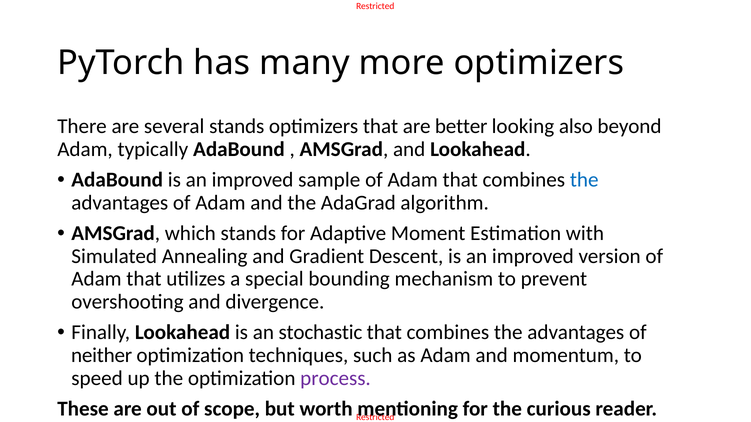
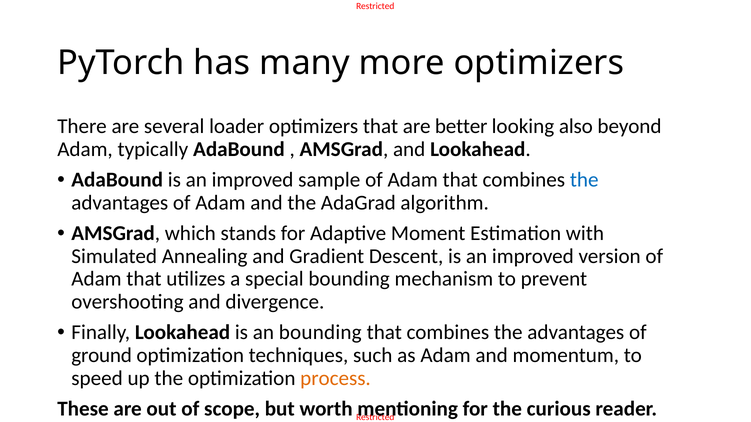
several stands: stands -> loader (237, 127)
an stochastic: stochastic -> bounding (320, 333)
neither: neither -> ground (102, 356)
process colour: purple -> orange (336, 378)
